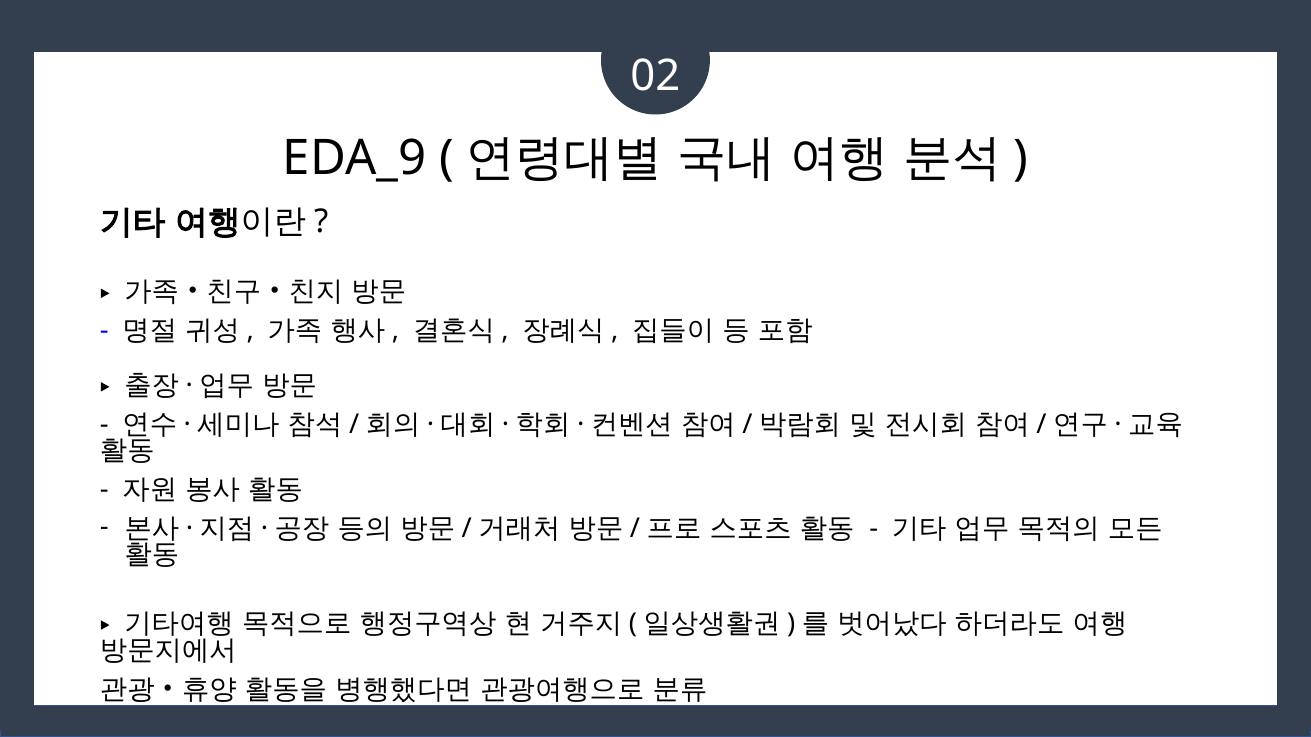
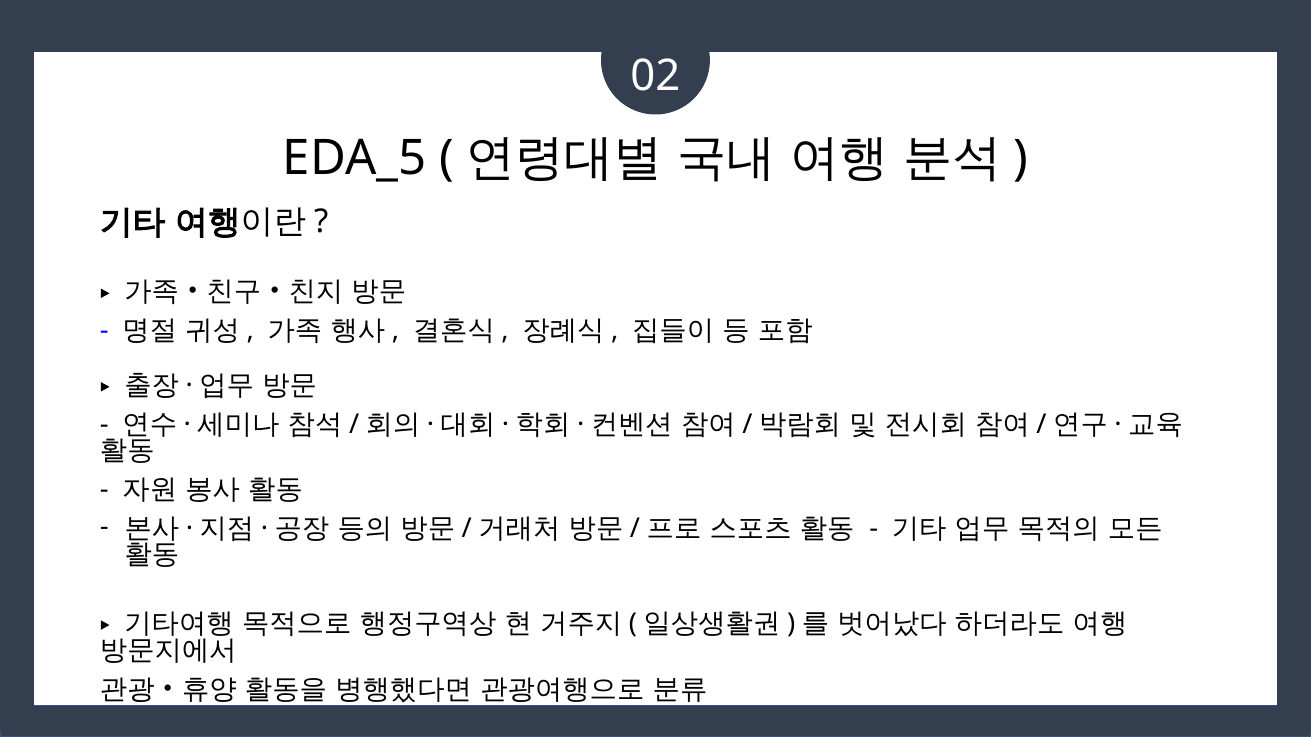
EDA_9: EDA_9 -> EDA_5 (355, 158)
